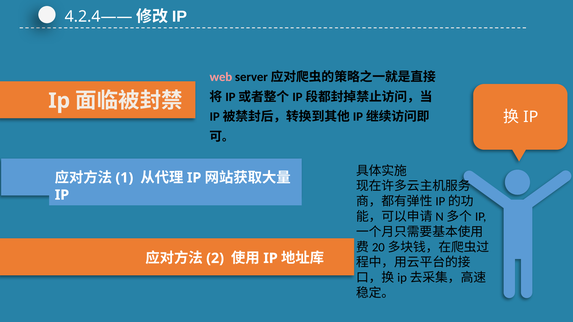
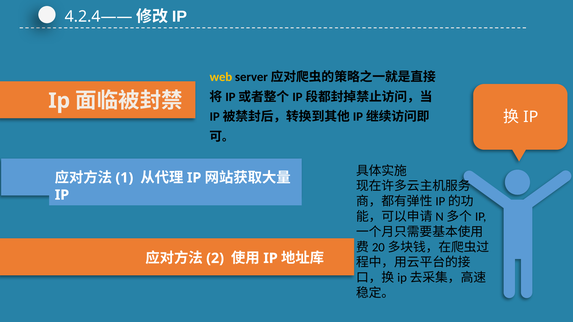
web colour: pink -> yellow (221, 77)
